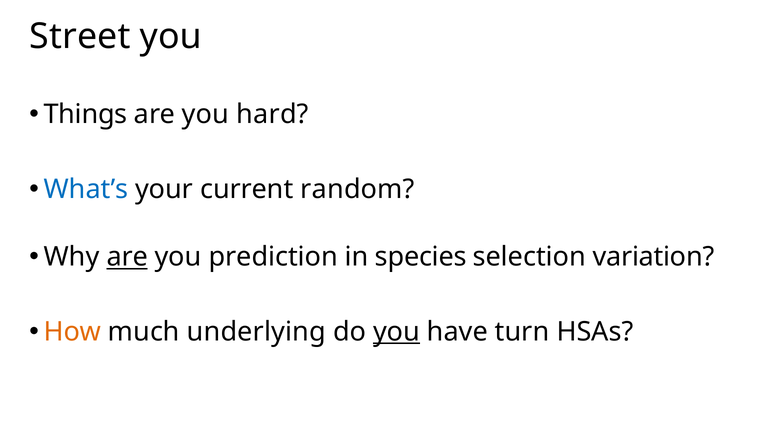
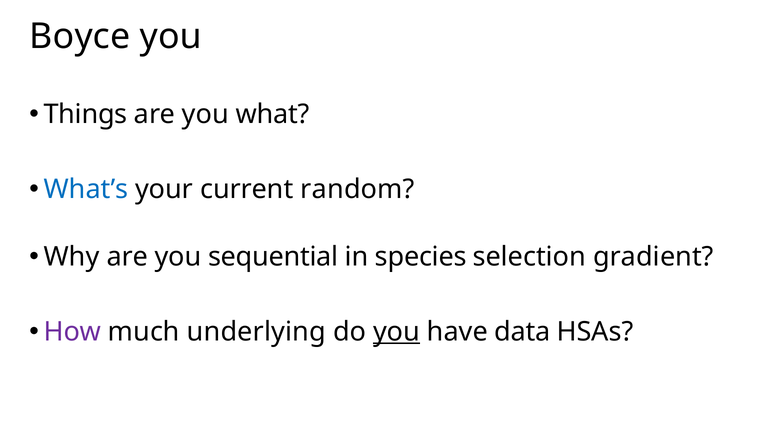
Street: Street -> Boyce (80, 36)
hard: hard -> what (273, 114)
are underline: present -> none (127, 257)
prediction: prediction -> sequential (273, 257)
variation: variation -> gradient (653, 257)
How colour: orange -> purple (73, 331)
turn: turn -> data (522, 331)
